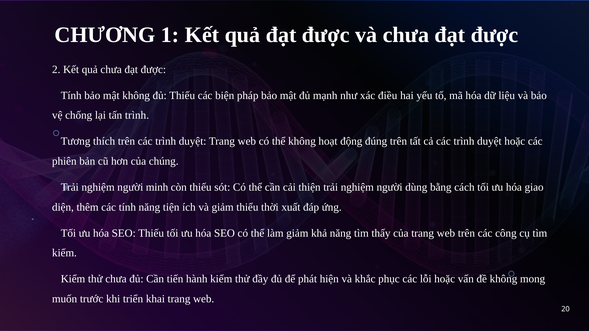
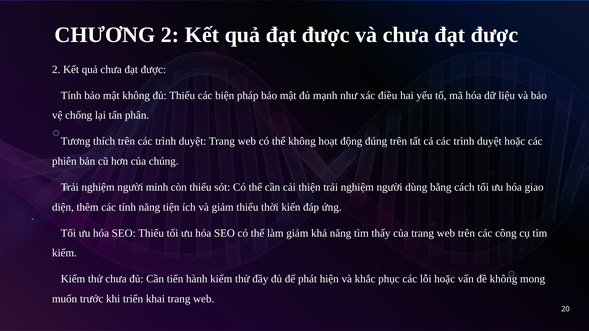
CHƯƠNG 1: 1 -> 2 (170, 35)
tấn trình: trình -> phân (137, 115)
xuất: xuất -> kiến (291, 207)
